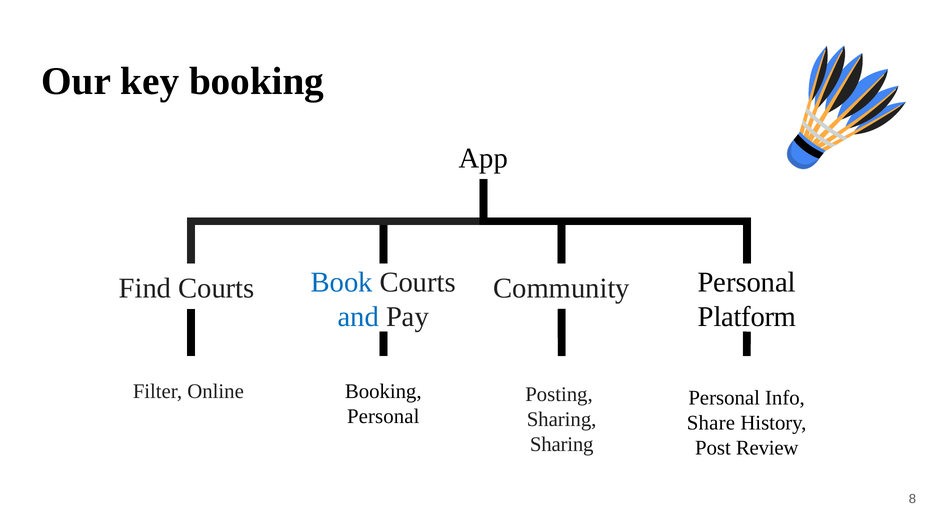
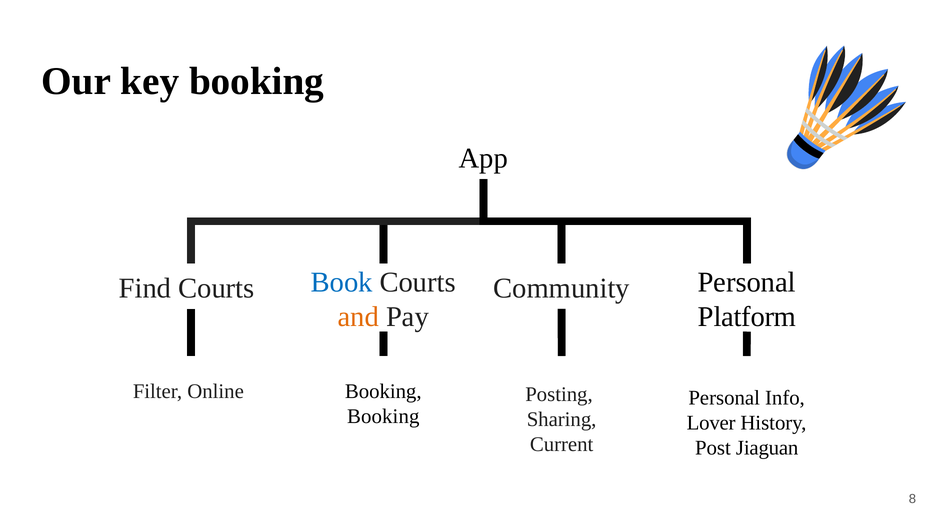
and colour: blue -> orange (358, 317)
Personal: Personal -> Booking (383, 417)
Share: Share -> Lover (711, 423)
Sharing: Sharing -> Current (562, 445)
Review: Review -> Jiaguan (767, 448)
